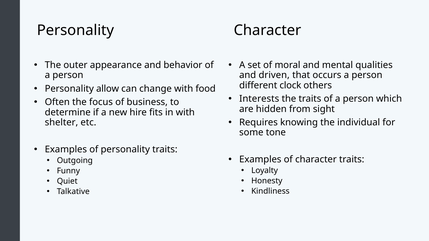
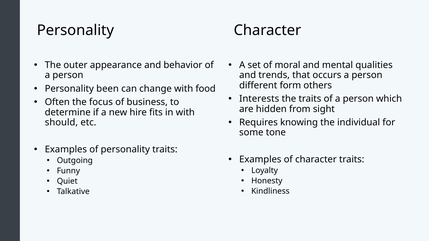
driven: driven -> trends (274, 75)
clock: clock -> form (290, 85)
allow: allow -> been (108, 89)
shelter: shelter -> should (61, 123)
